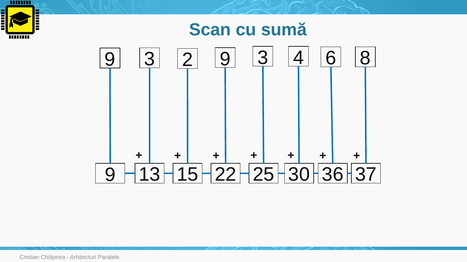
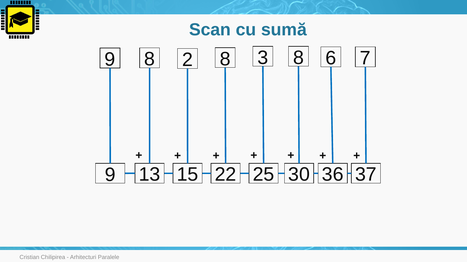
3: 3 -> 8 (150, 59)
2 9: 9 -> 8 (225, 59)
3 4: 4 -> 8 (298, 58)
8: 8 -> 7 (365, 58)
